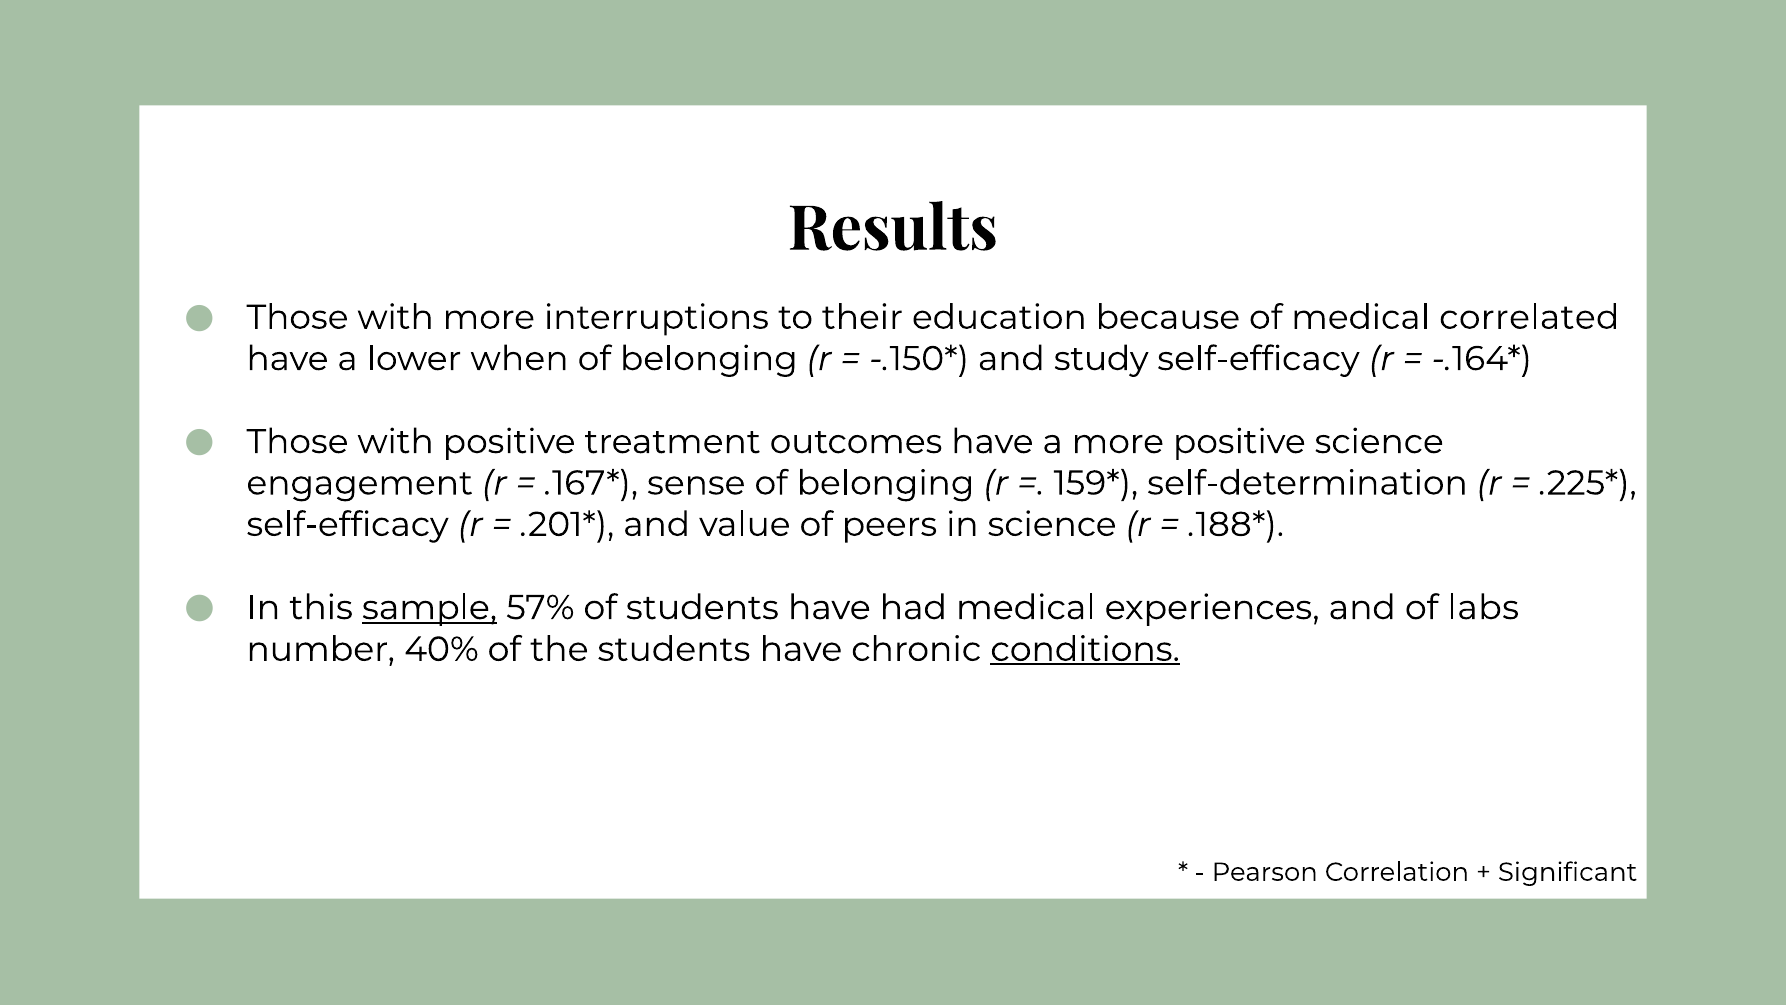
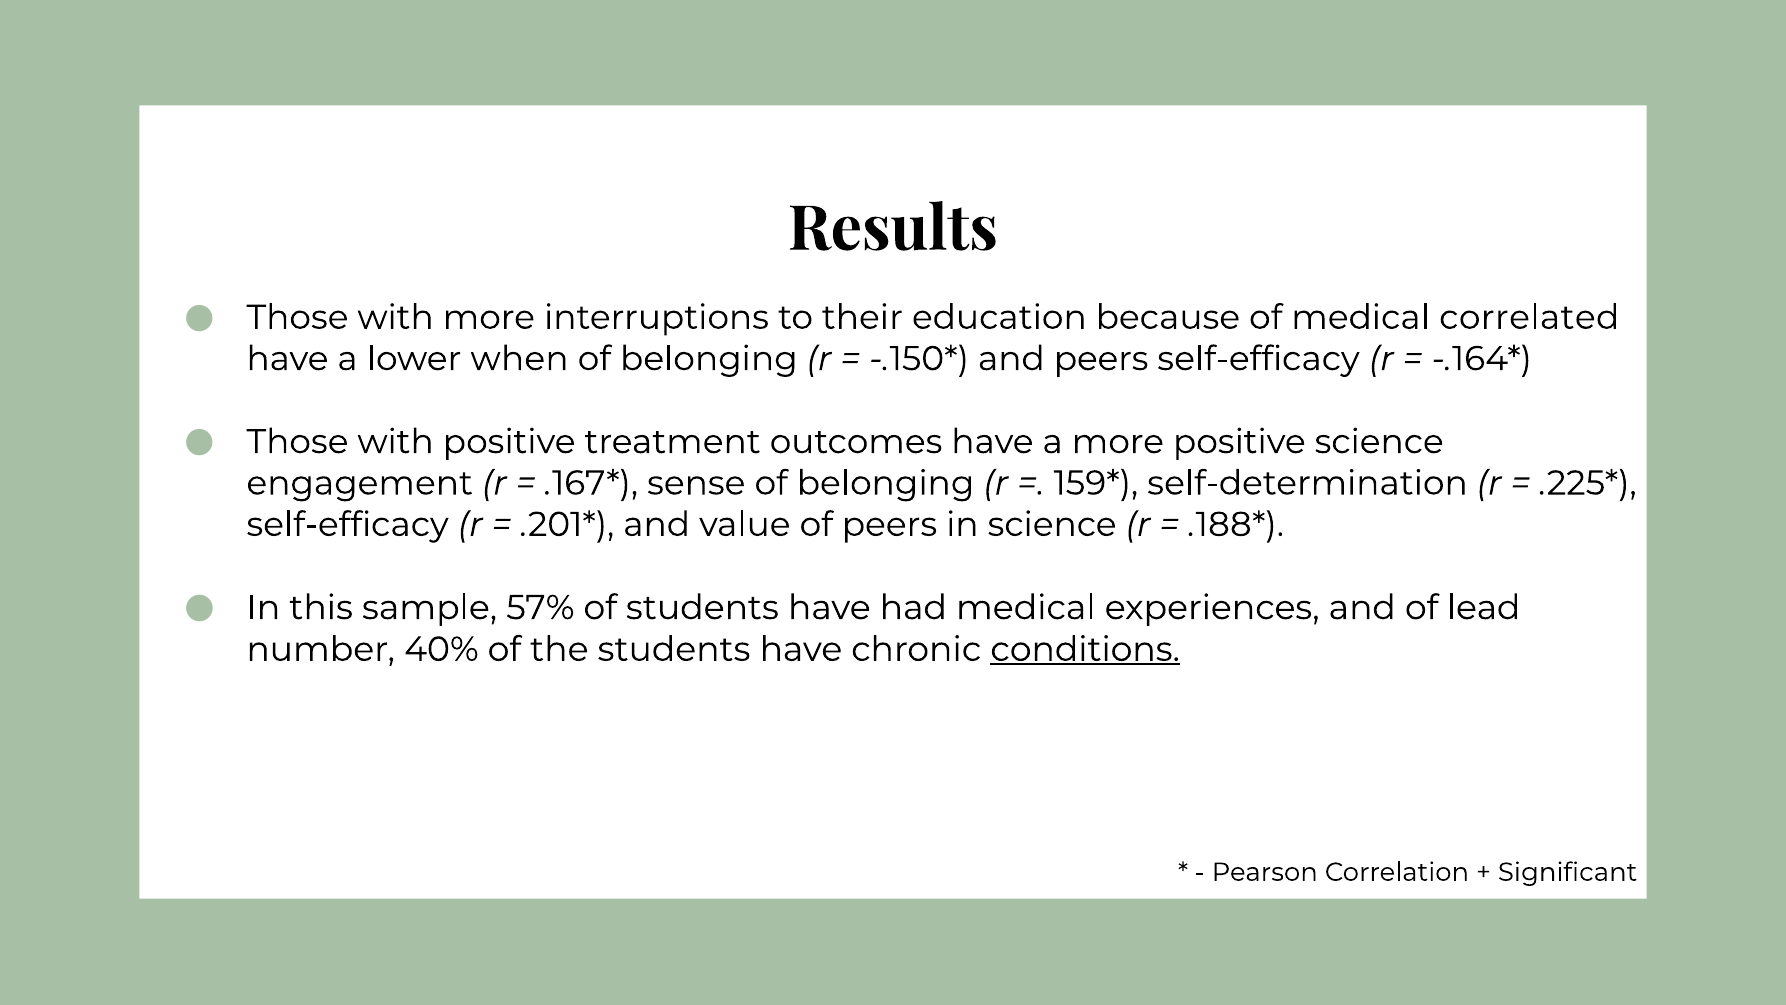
and study: study -> peers (1101, 359)
sample underline: present -> none (430, 607)
labs: labs -> lead (1484, 607)
